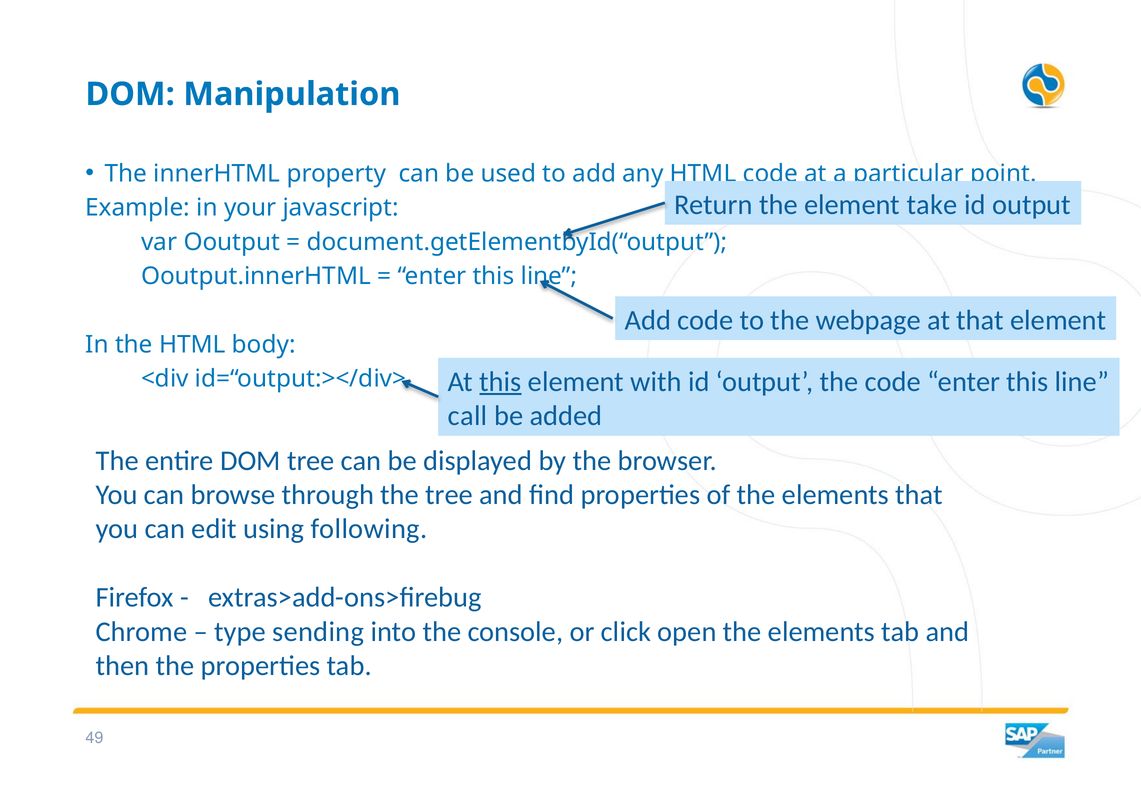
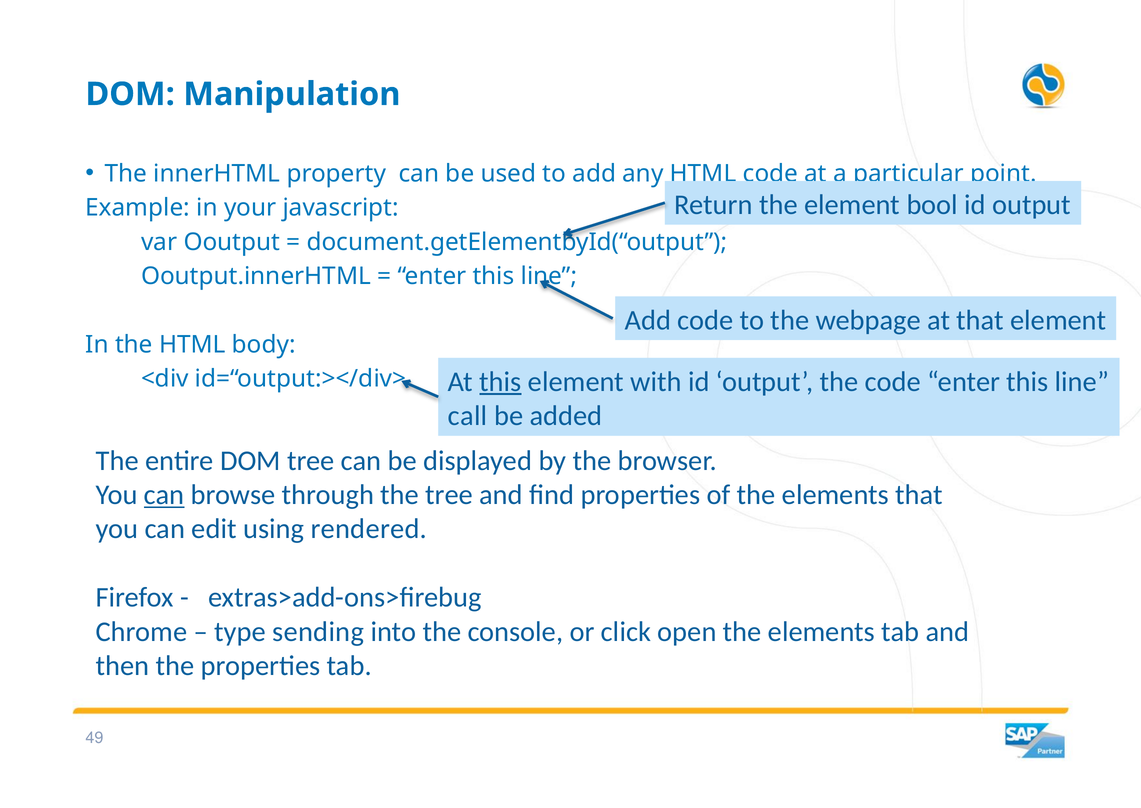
take: take -> bool (932, 205)
can underline: none -> present (164, 494)
following: following -> rendered (369, 529)
